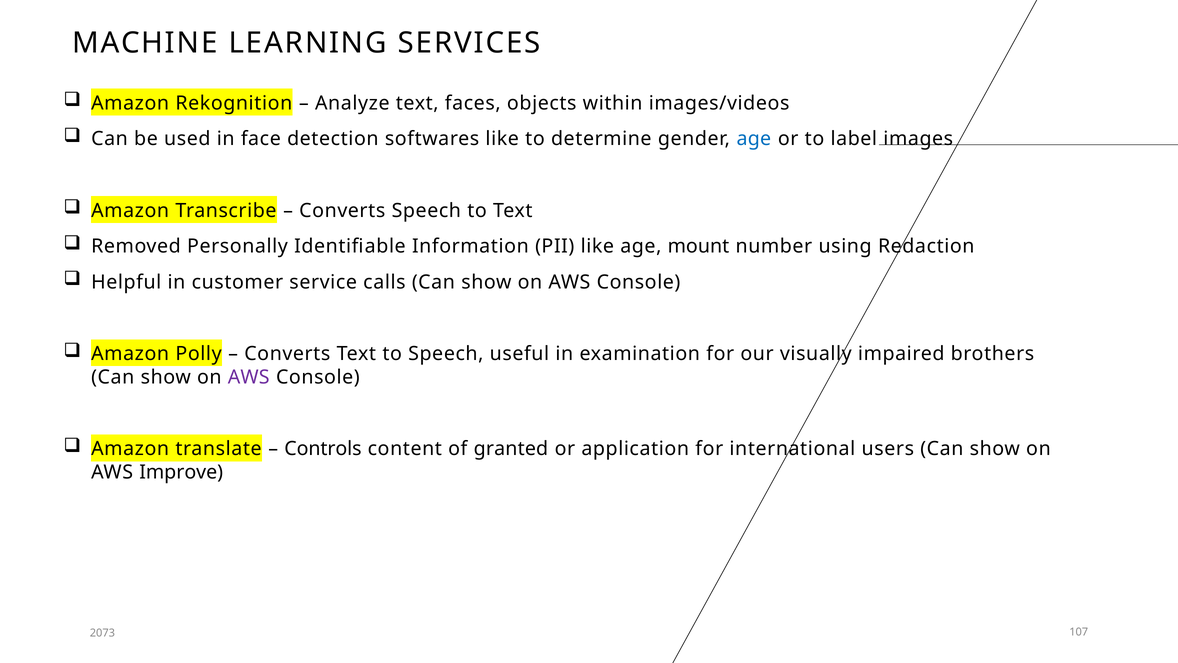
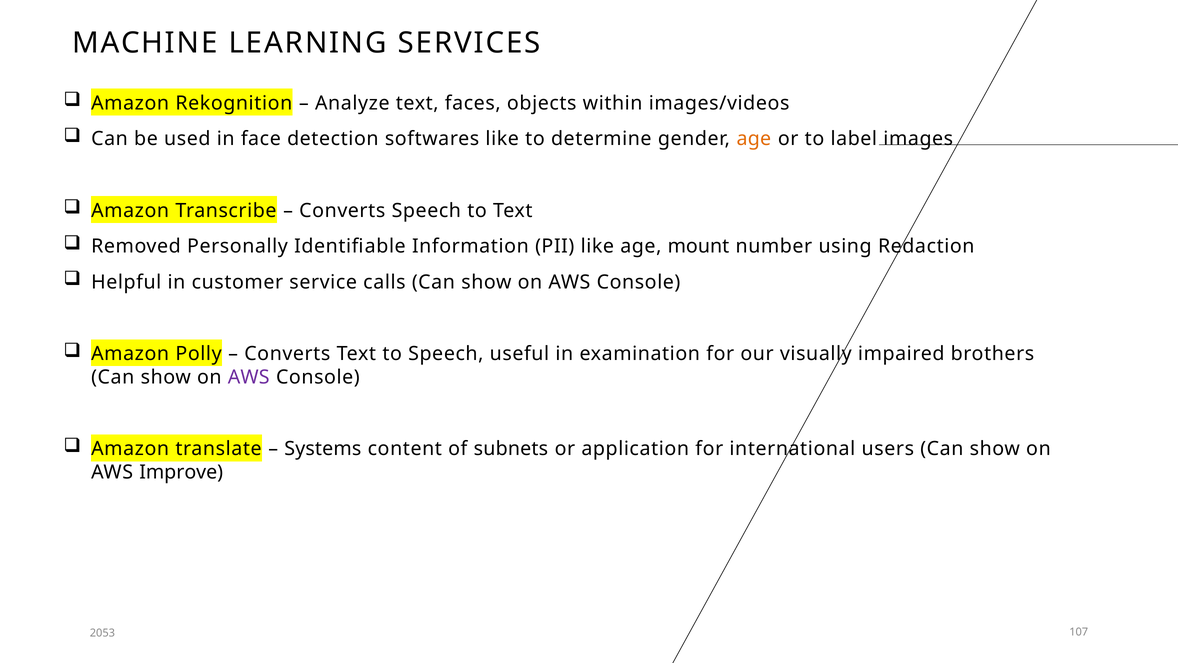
age colour: blue -> orange (754, 139)
Controls: Controls -> Systems (323, 449)
granted: granted -> subnets (511, 449)
2073: 2073 -> 2053 (102, 633)
